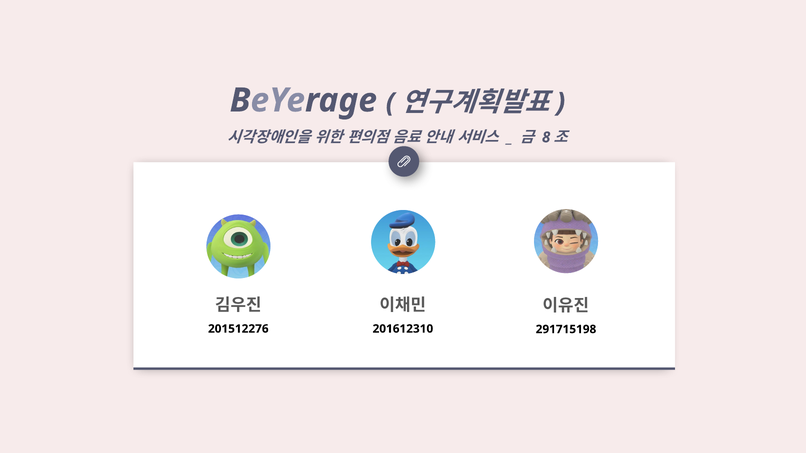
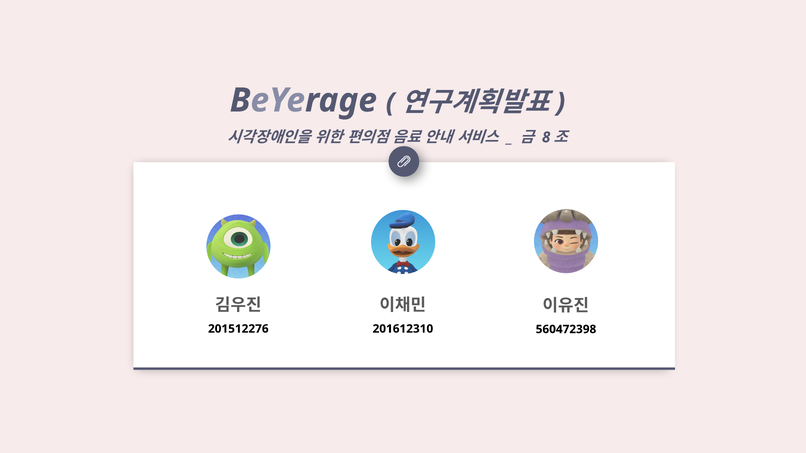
291715198: 291715198 -> 560472398 (566, 330)
